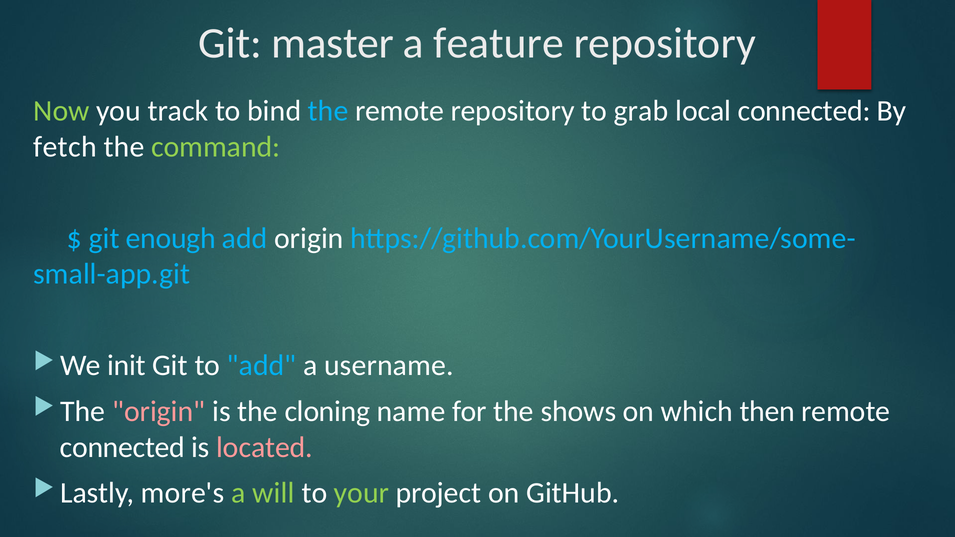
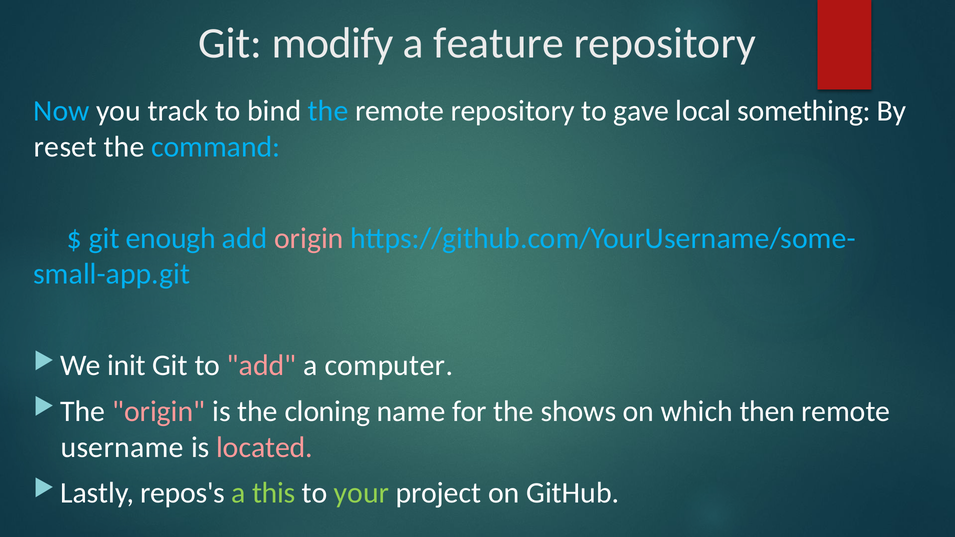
master: master -> modify (333, 43)
Now colour: light green -> light blue (61, 111)
grab: grab -> gave (641, 111)
local connected: connected -> something (804, 111)
fetch: fetch -> reset (65, 147)
command colour: light green -> light blue (216, 147)
origin colour: white -> pink (309, 238)
add colour: light blue -> pink (262, 366)
username: username -> computer (389, 366)
connected: connected -> username (122, 447)
more's: more's -> repos's (183, 493)
will: will -> this (274, 493)
